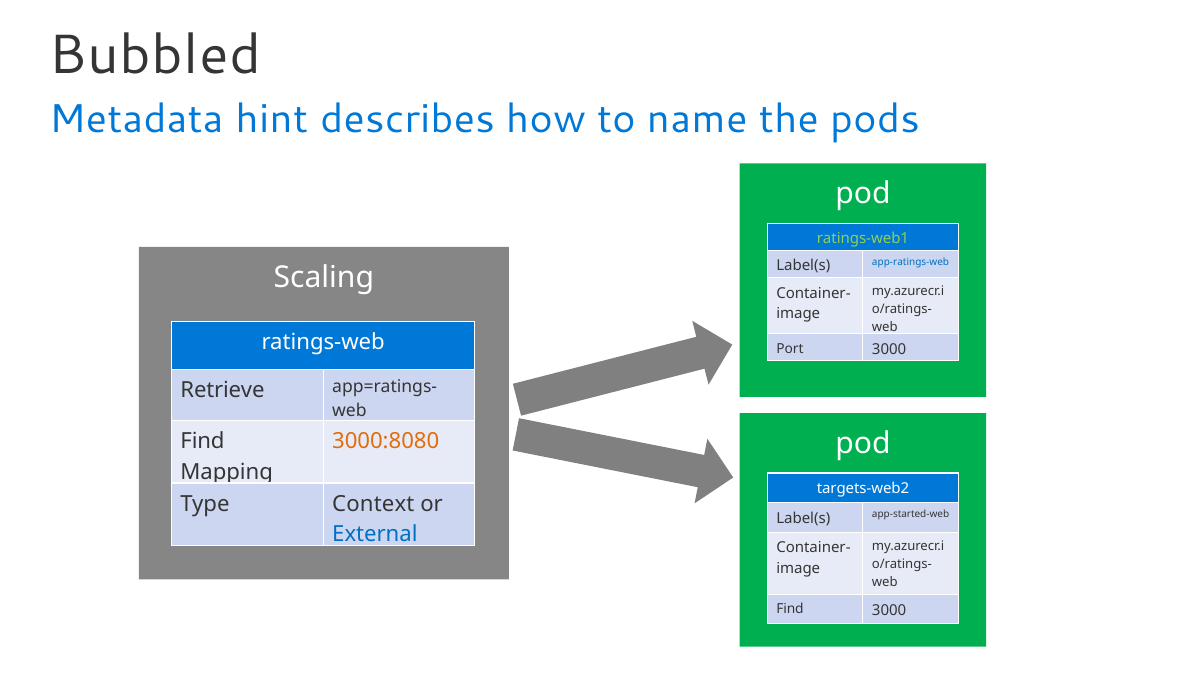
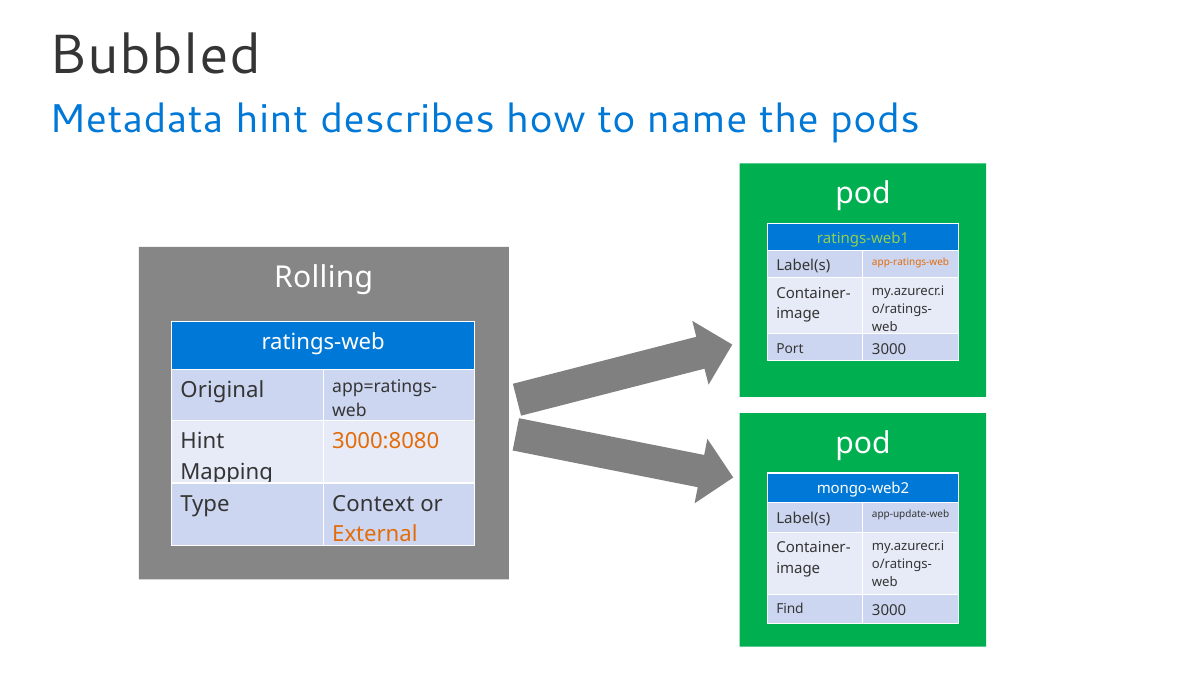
app-ratings-web colour: blue -> orange (911, 262)
Scaling: Scaling -> Rolling (324, 277)
Retrieve: Retrieve -> Original (222, 390)
Find: Find -> Hint (202, 441)
targets-web2: targets-web2 -> mongo-web2 (863, 488)
app-started-web: app-started-web -> app-update-web (911, 514)
External colour: blue -> orange (375, 534)
